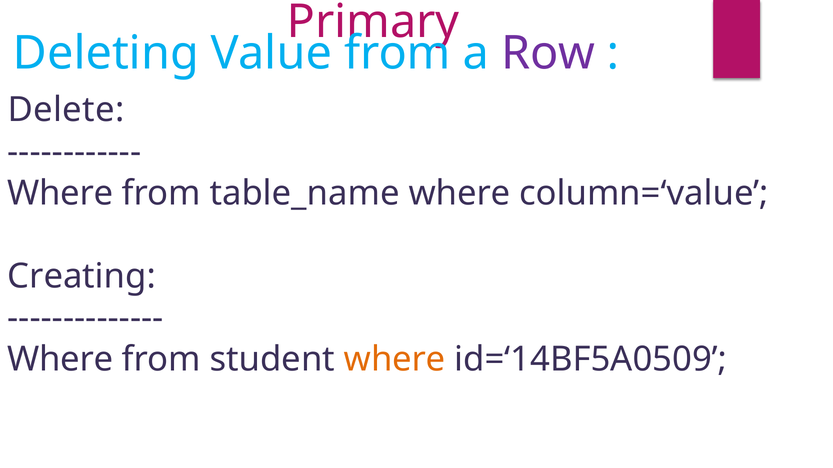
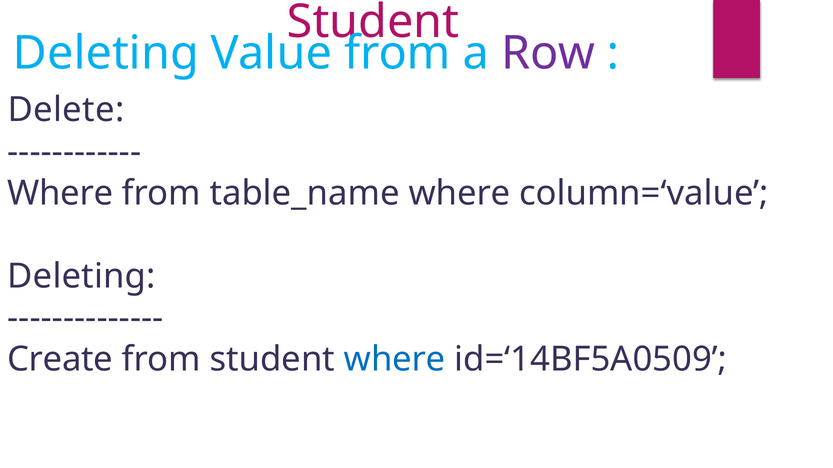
Primary: Primary -> Student (373, 22)
Creating: Creating -> Deleting (82, 277)
Where: Where -> Create (60, 360)
where colour: orange -> blue (395, 360)
